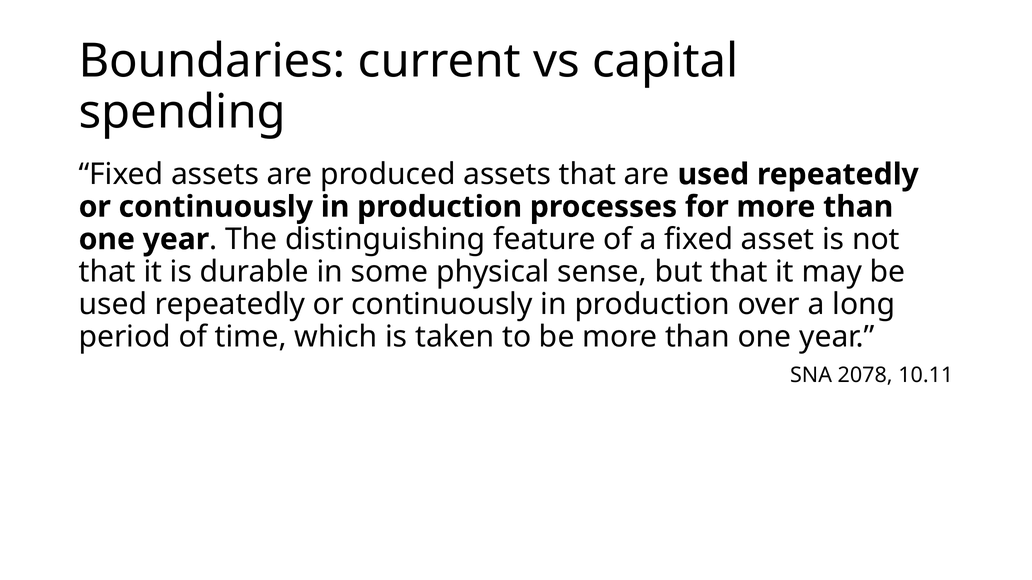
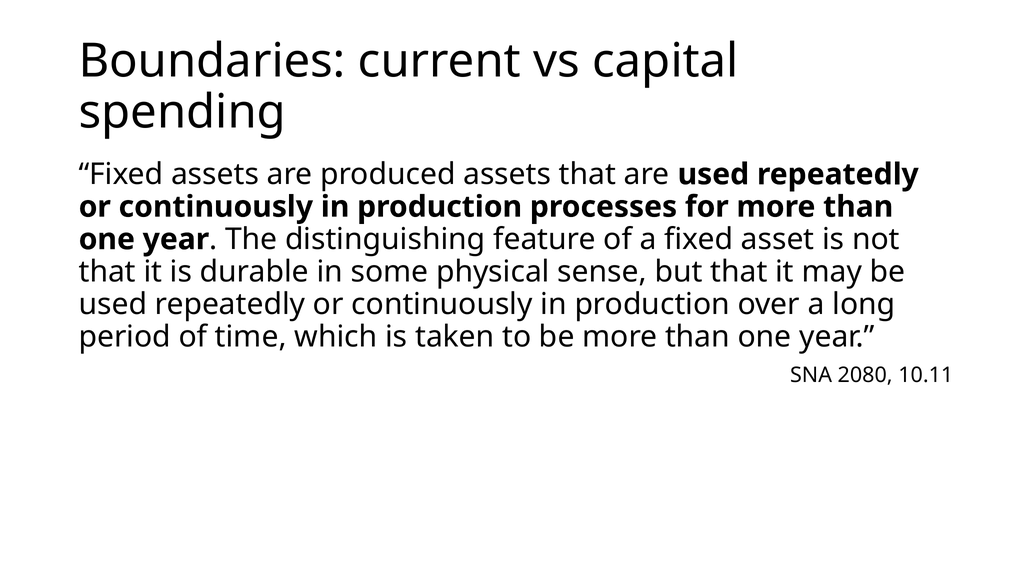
2078: 2078 -> 2080 (865, 376)
